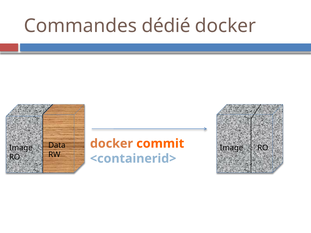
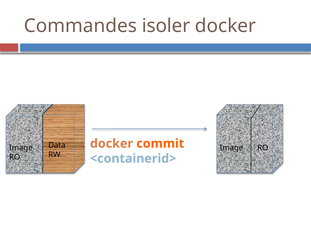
dédié: dédié -> isoler (166, 26)
